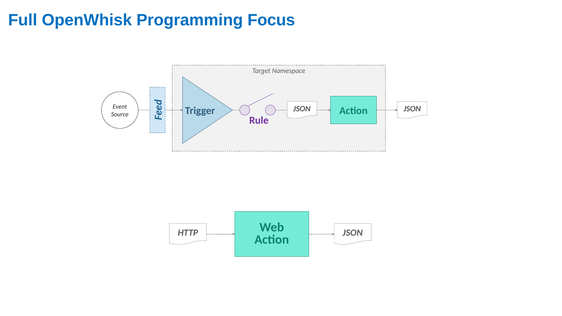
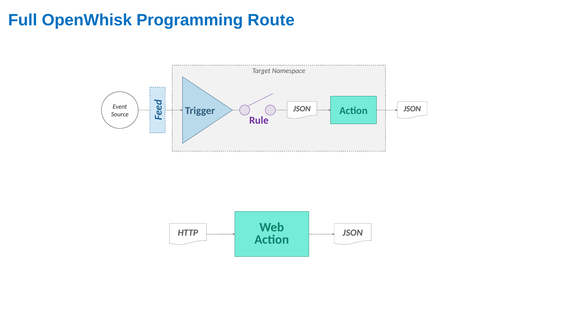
Focus: Focus -> Route (271, 20)
